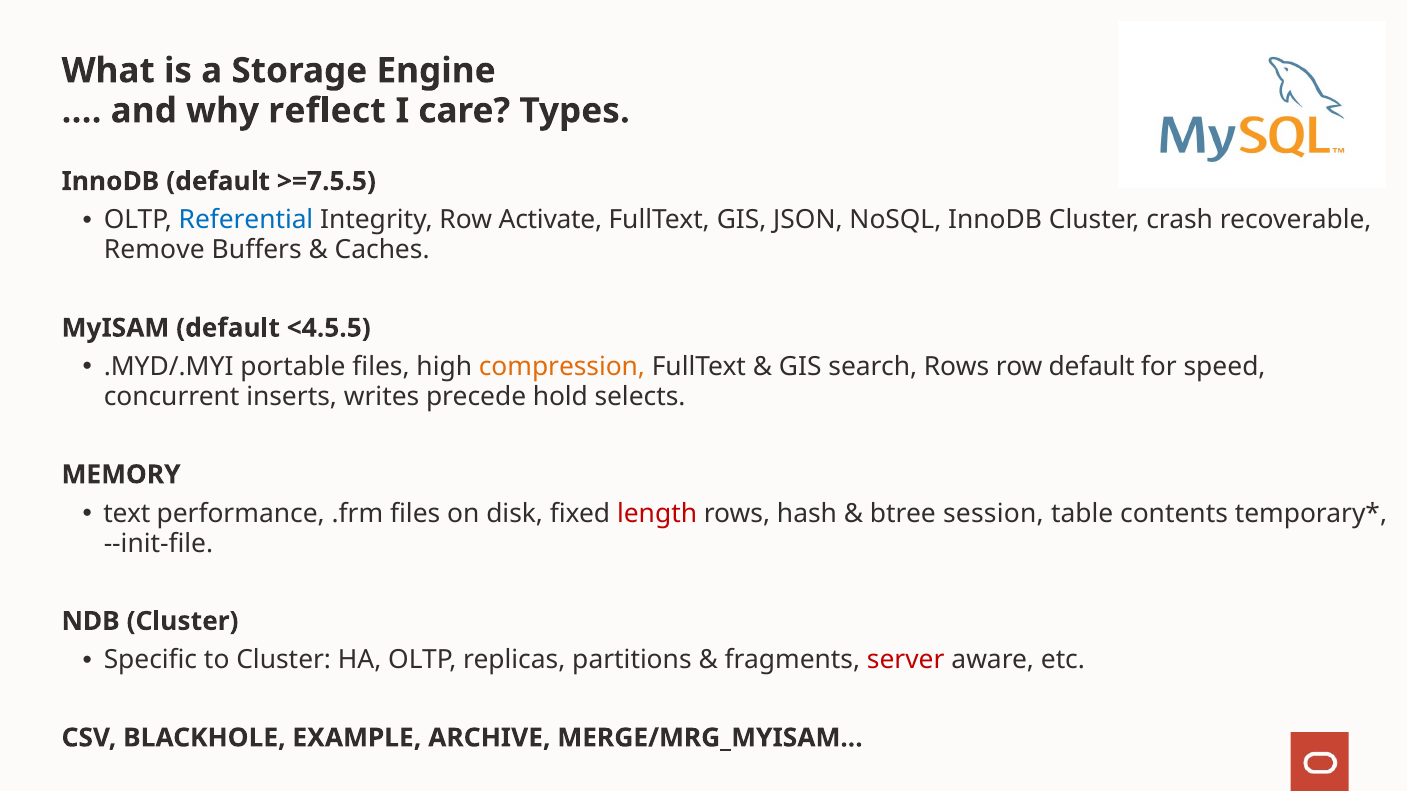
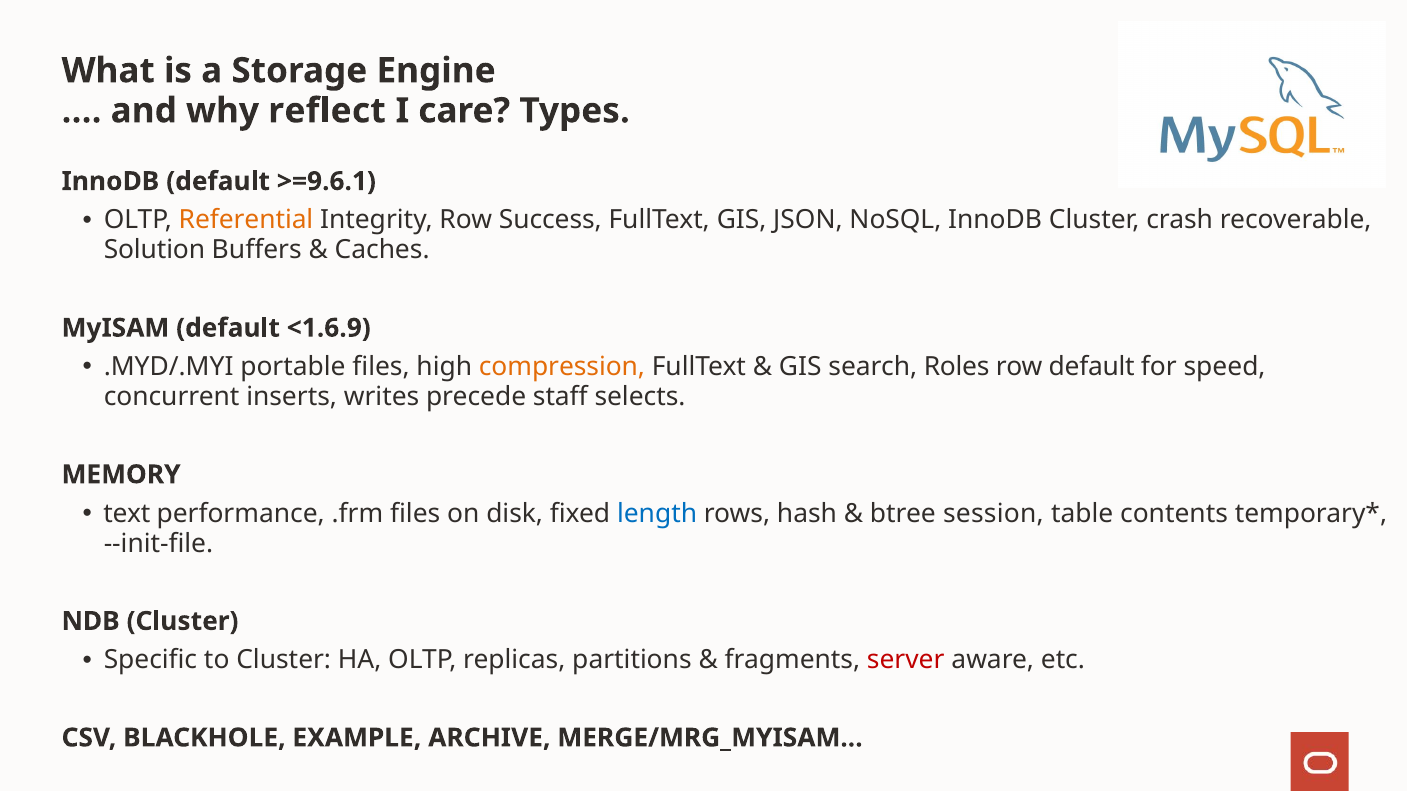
>=7.5.5: >=7.5.5 -> >=9.6.1 (326, 181)
Referential colour: blue -> orange (246, 220)
Activate: Activate -> Success (550, 220)
Remove: Remove -> Solution (154, 250)
<4.5.5: <4.5.5 -> <1.6.9 (329, 328)
search Rows: Rows -> Roles (957, 367)
hold: hold -> staff (560, 397)
length colour: red -> blue (657, 514)
